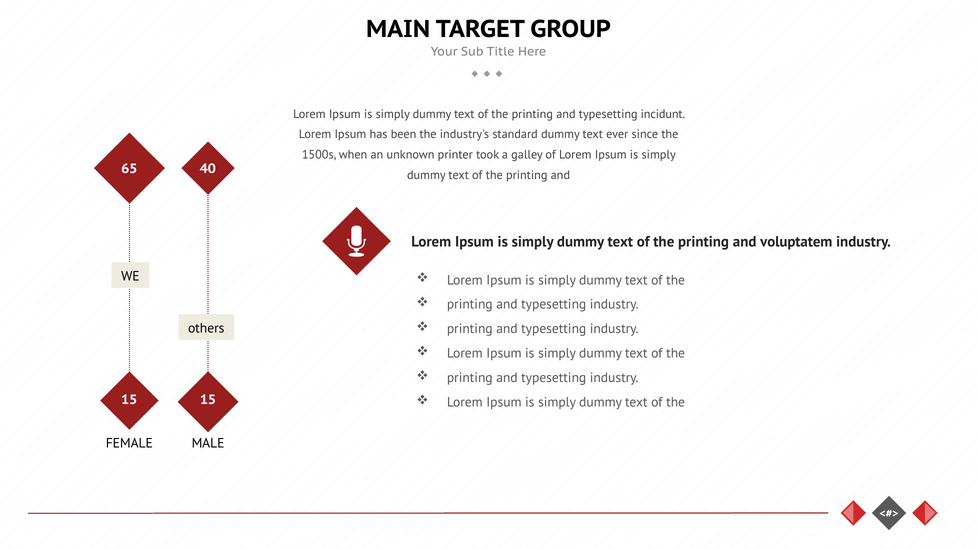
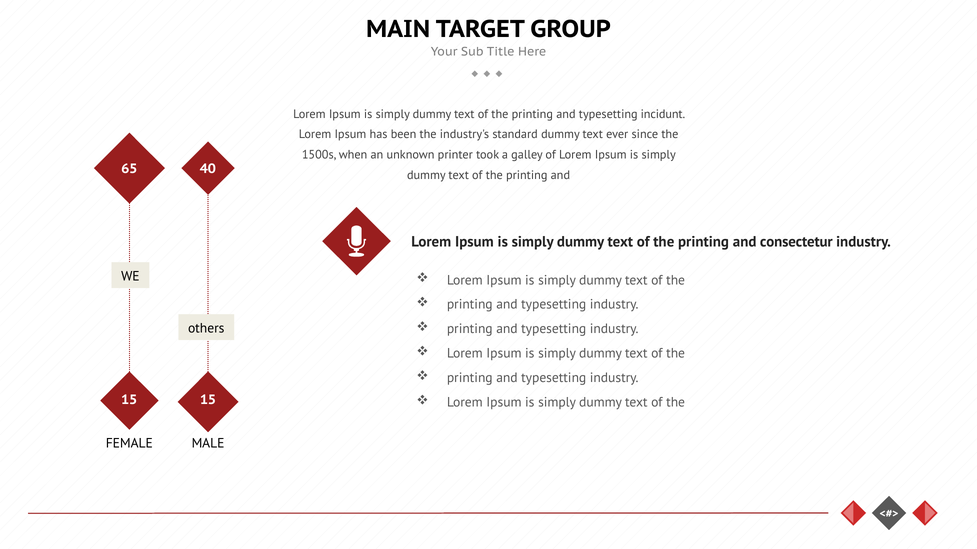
voluptatem: voluptatem -> consectetur (796, 242)
